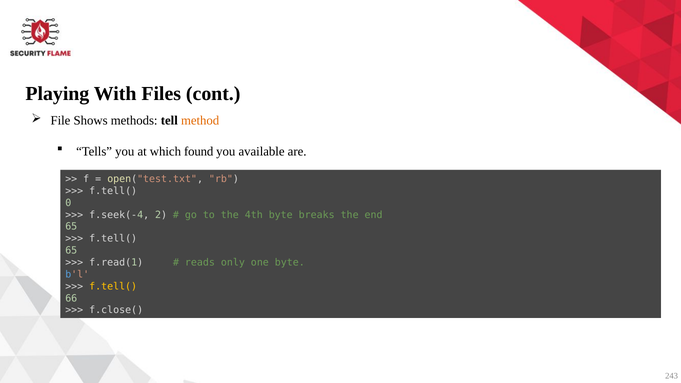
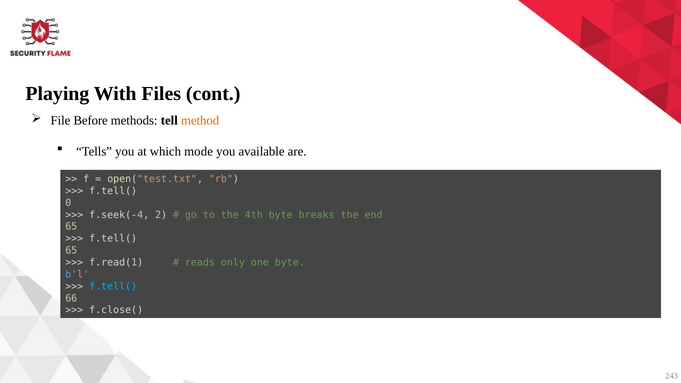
Shows: Shows -> Before (91, 121)
found: found -> mode (199, 151)
f.tell( colour: yellow -> light blue (113, 286)
